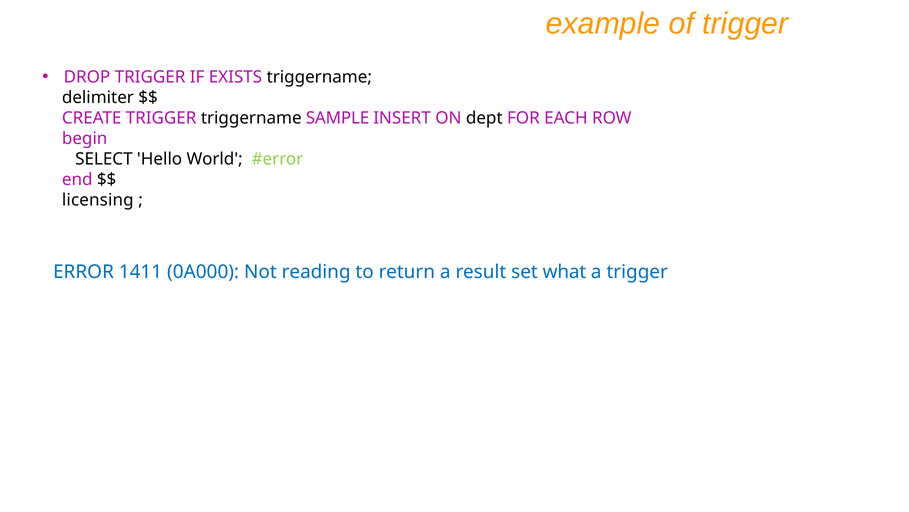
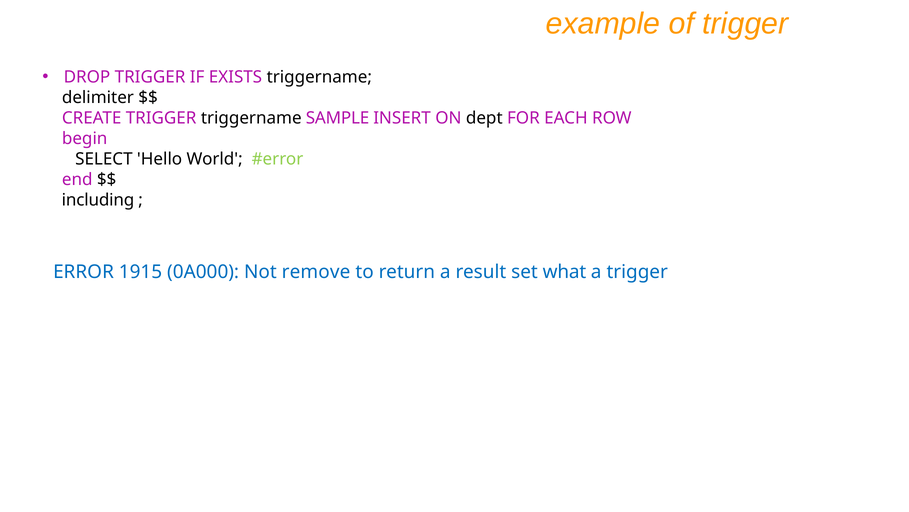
licensing: licensing -> including (98, 200)
1411: 1411 -> 1915 (141, 272)
reading: reading -> remove (316, 272)
